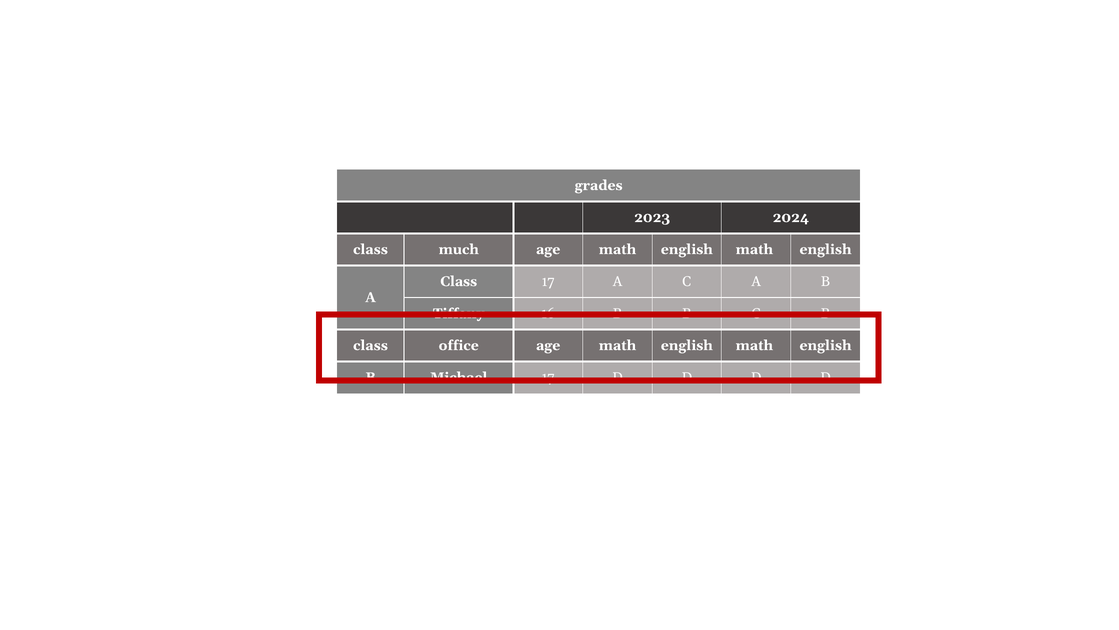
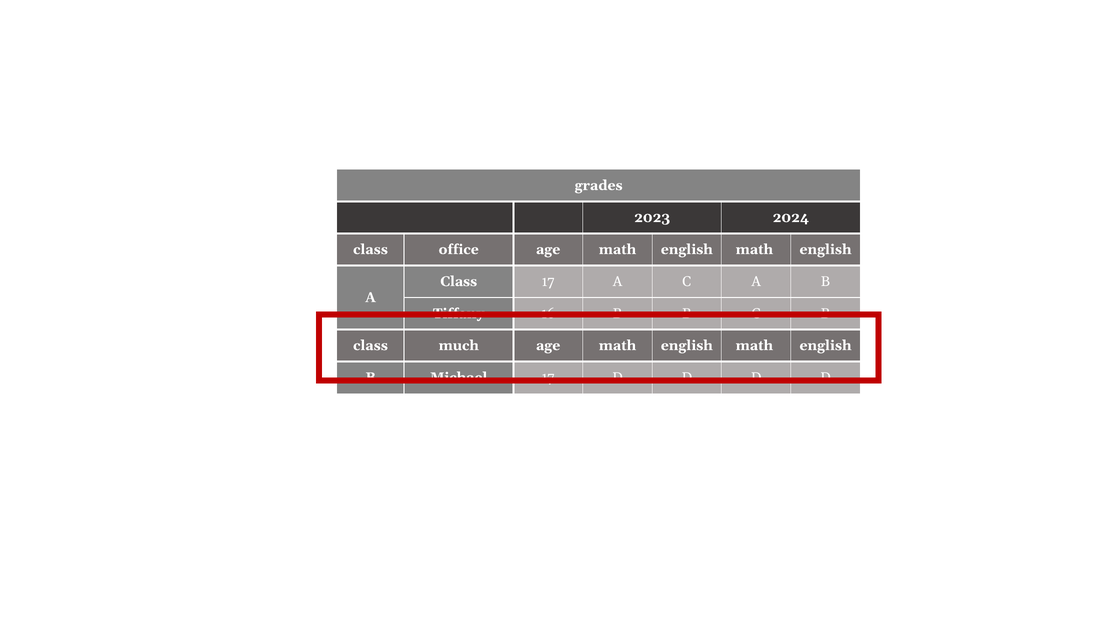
much: much -> office (459, 249)
office: office -> much (459, 345)
